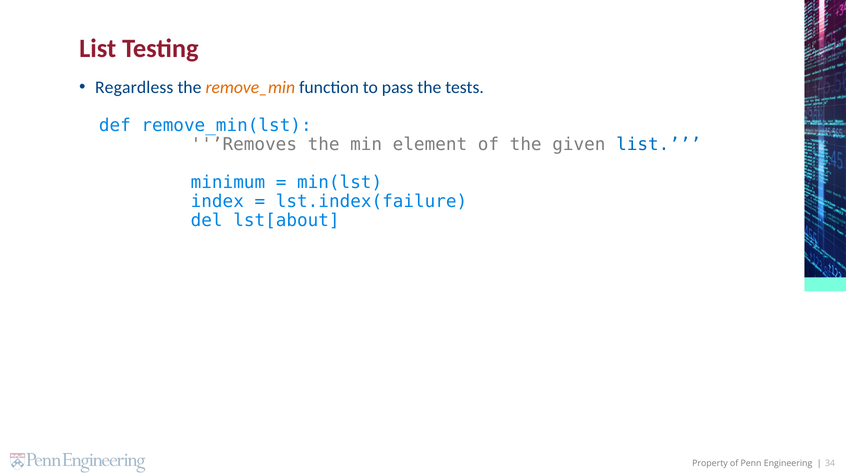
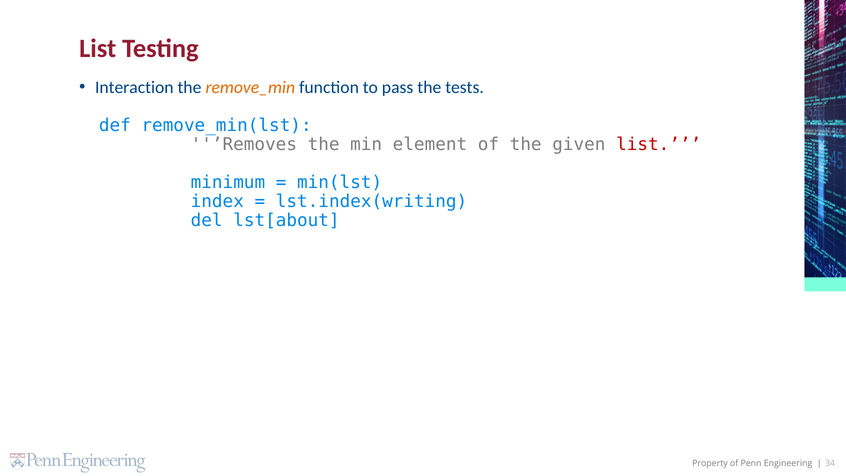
Regardless: Regardless -> Interaction (134, 87)
list colour: blue -> red (659, 144)
lst.index(failure: lst.index(failure -> lst.index(writing (372, 201)
